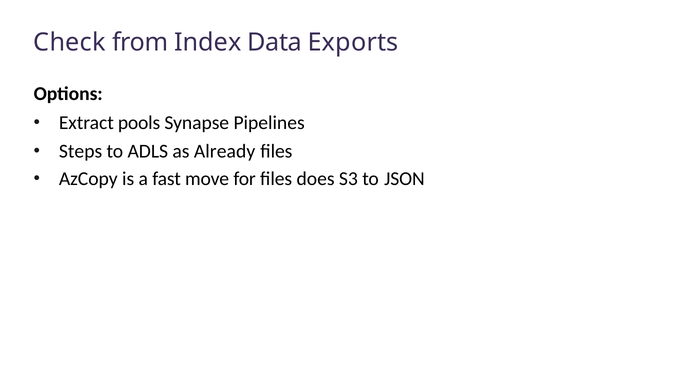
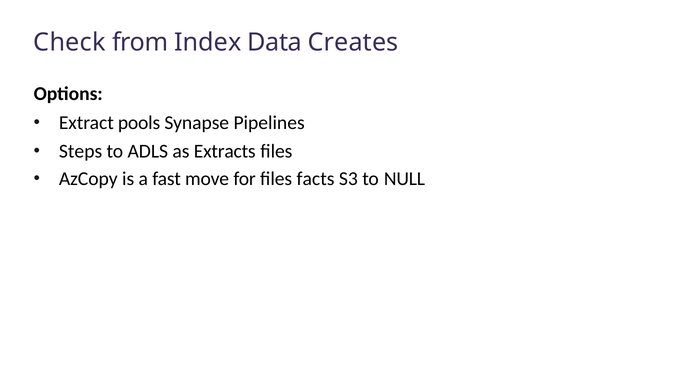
Exports: Exports -> Creates (353, 43)
Already: Already -> Extracts (225, 151)
does: does -> facts (316, 179)
JSON: JSON -> NULL (404, 179)
